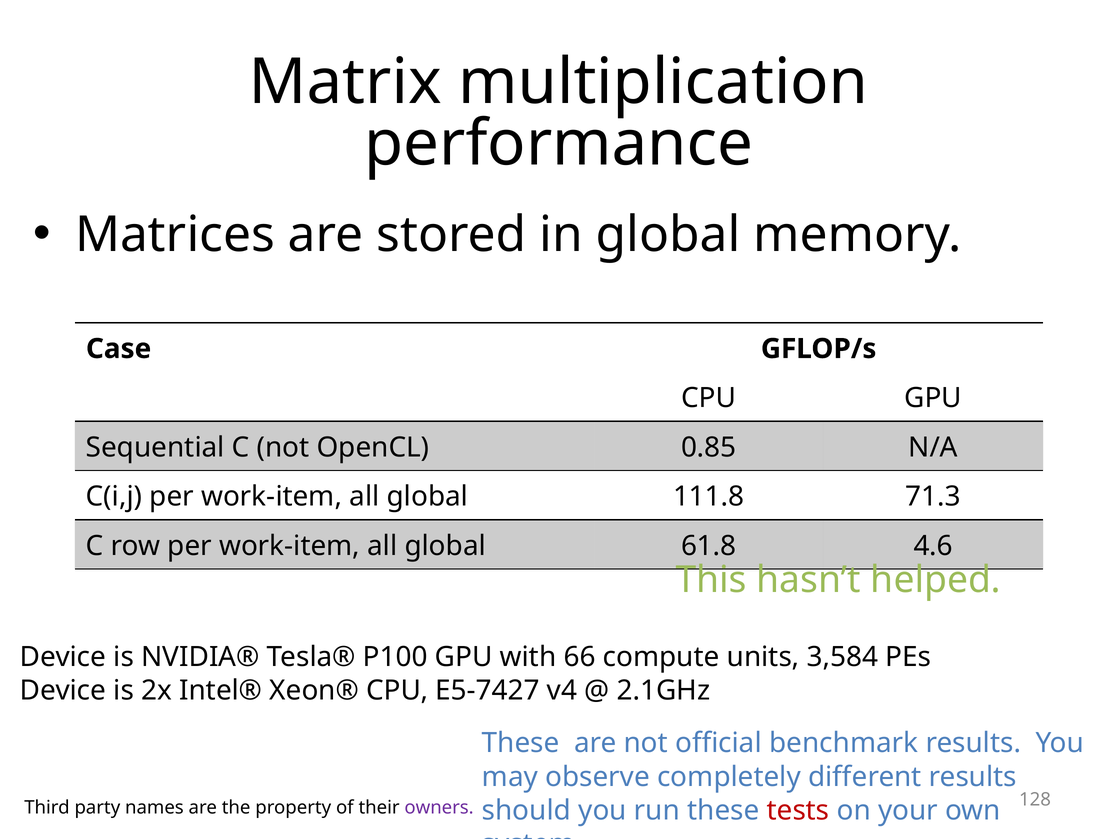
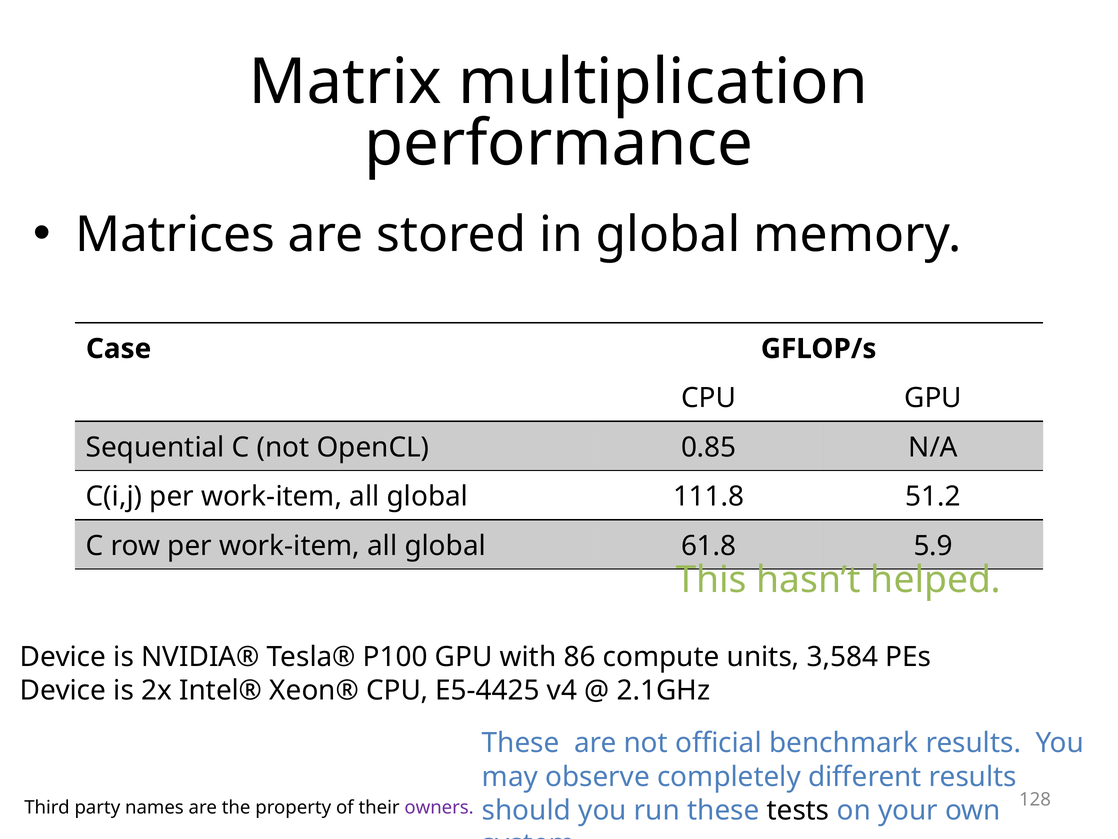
71.3: 71.3 -> 51.2 (933, 496)
4.6: 4.6 -> 5.9 (933, 546)
66: 66 -> 86 (580, 657)
E5-7427: E5-7427 -> E5-4425 (487, 690)
tests colour: red -> black (798, 810)
